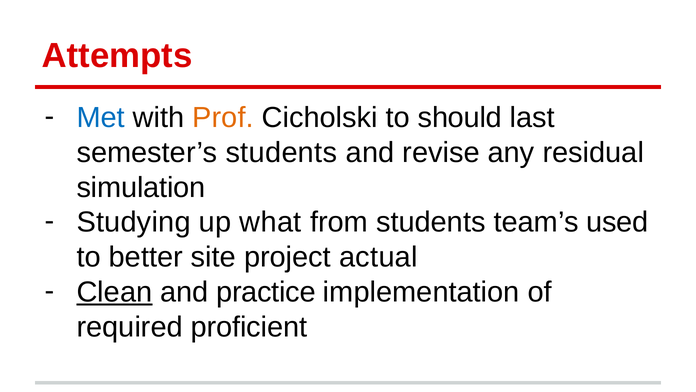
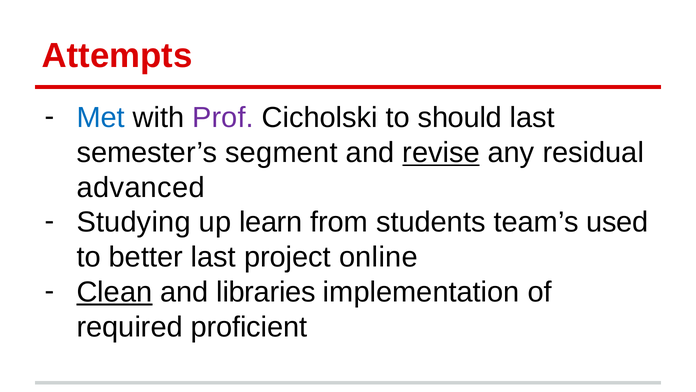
Prof colour: orange -> purple (223, 118)
semester’s students: students -> segment (281, 153)
revise underline: none -> present (441, 153)
simulation: simulation -> advanced (141, 187)
what: what -> learn (271, 222)
better site: site -> last (213, 257)
actual: actual -> online (378, 257)
practice: practice -> libraries (266, 292)
